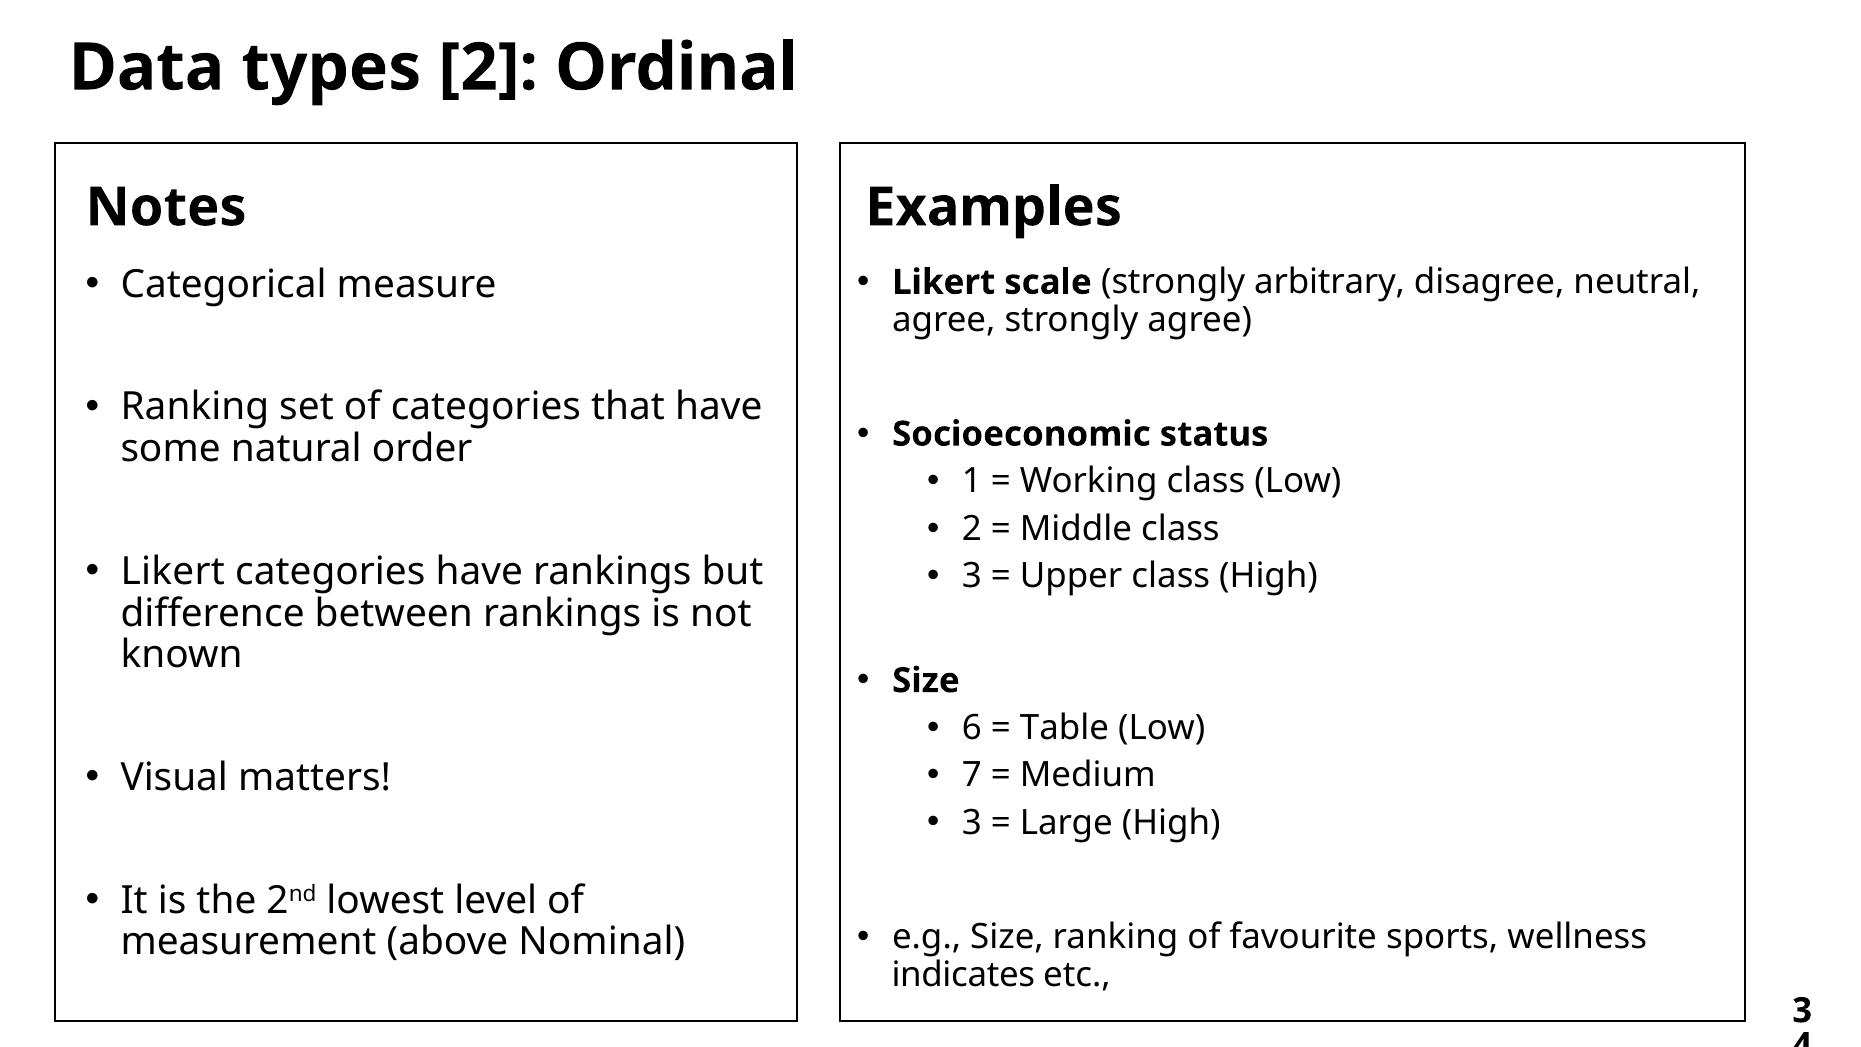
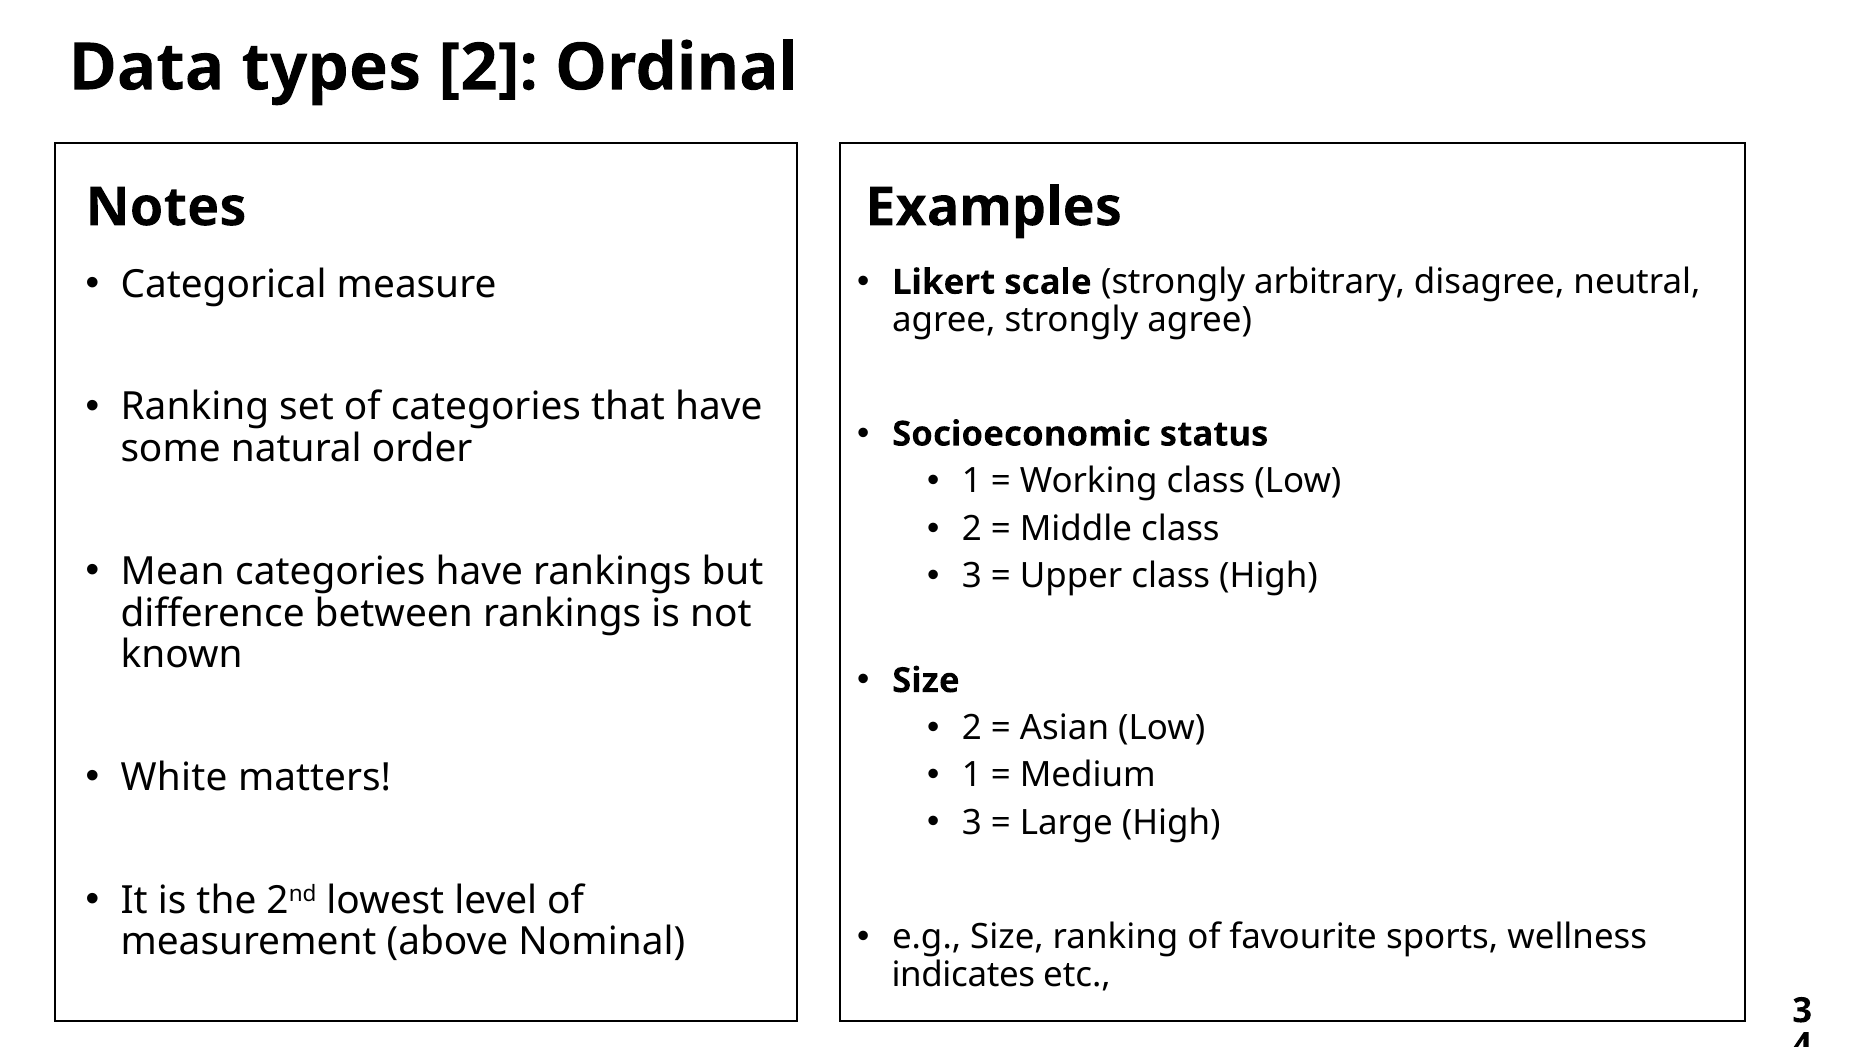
Likert: Likert -> Mean (173, 571)
6: 6 -> 2 (972, 728)
Table: Table -> Asian (1064, 728)
7: 7 -> 1 (972, 775)
Visual: Visual -> White (174, 777)
